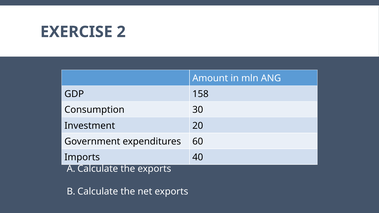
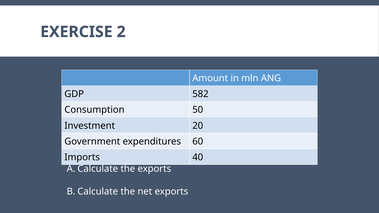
158: 158 -> 582 (200, 94)
30: 30 -> 50 (198, 110)
